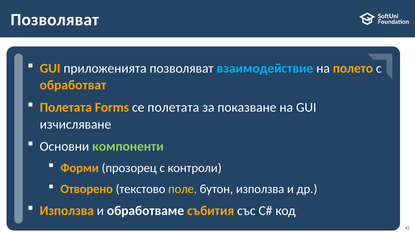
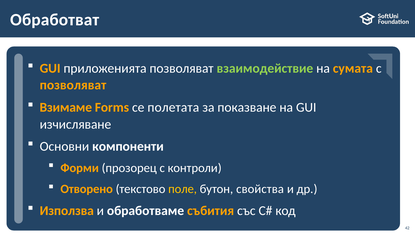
Позволяват: Позволяват -> Обработват (55, 20)
взаимодействие colour: light blue -> light green (265, 68)
полето: полето -> сумата (353, 68)
обработват: обработват -> позволяват (73, 85)
Полетата: Полетата -> Взимаме (66, 107)
компоненти colour: light green -> white (128, 146)
бутон използва: използва -> свойства (260, 188)
